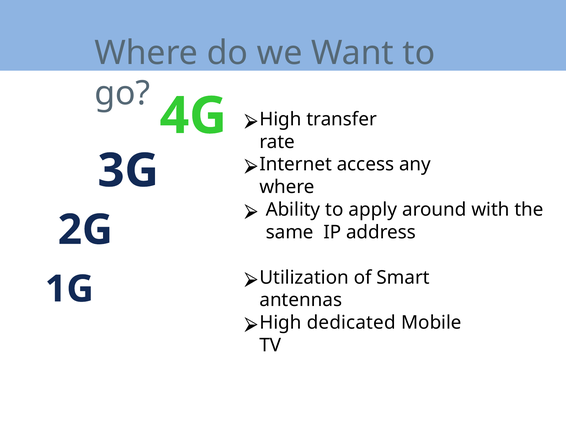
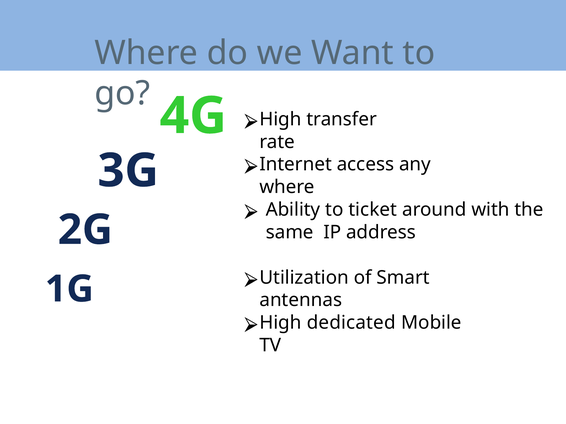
apply: apply -> ticket (373, 210)
